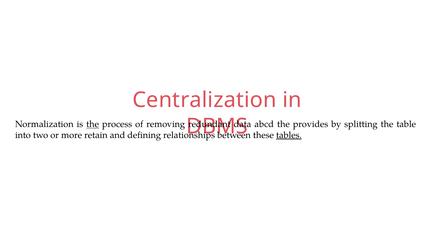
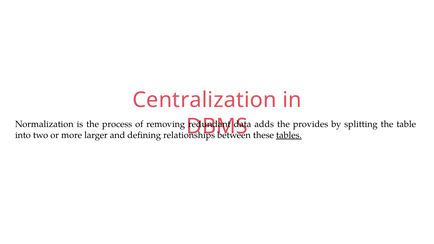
the underline: present -> none (93, 124)
abcd: abcd -> adds (264, 124)
retain: retain -> larger (96, 135)
